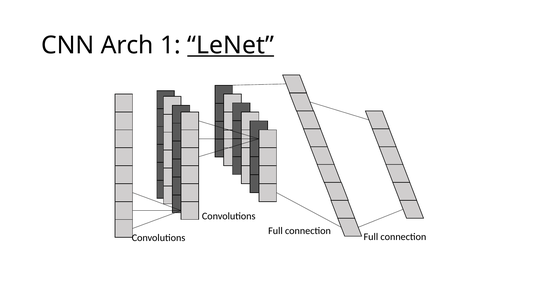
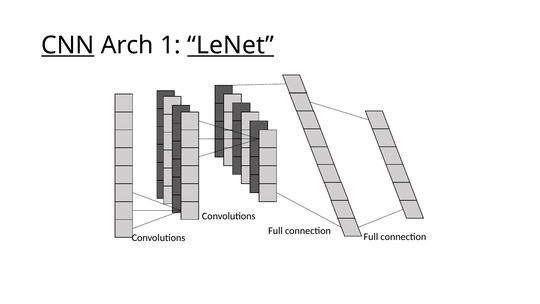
CNN underline: none -> present (68, 45)
